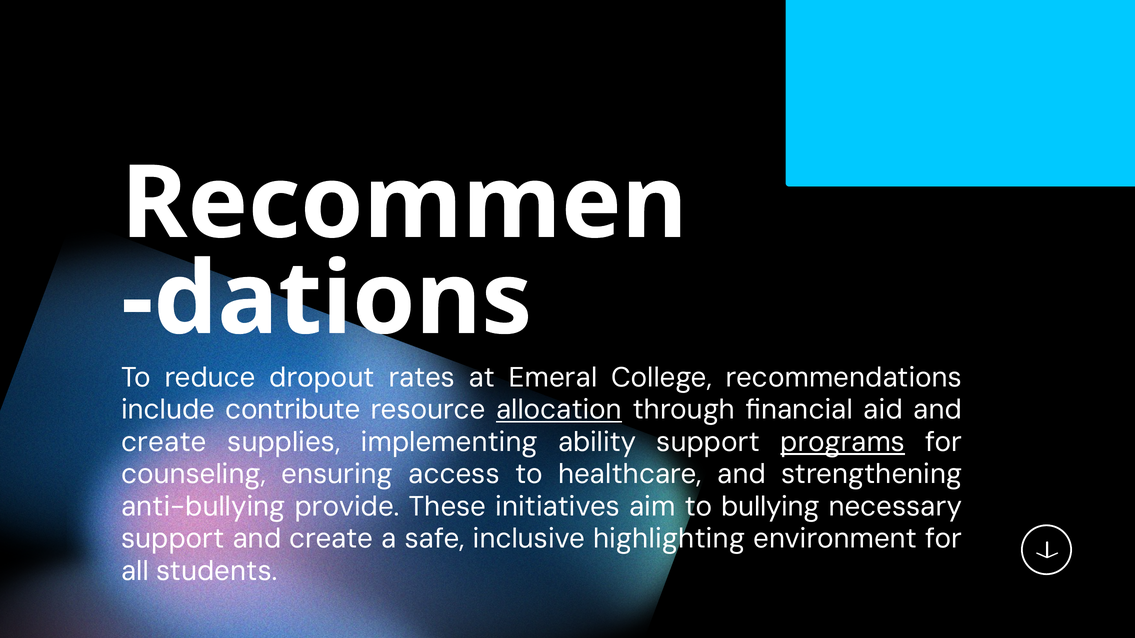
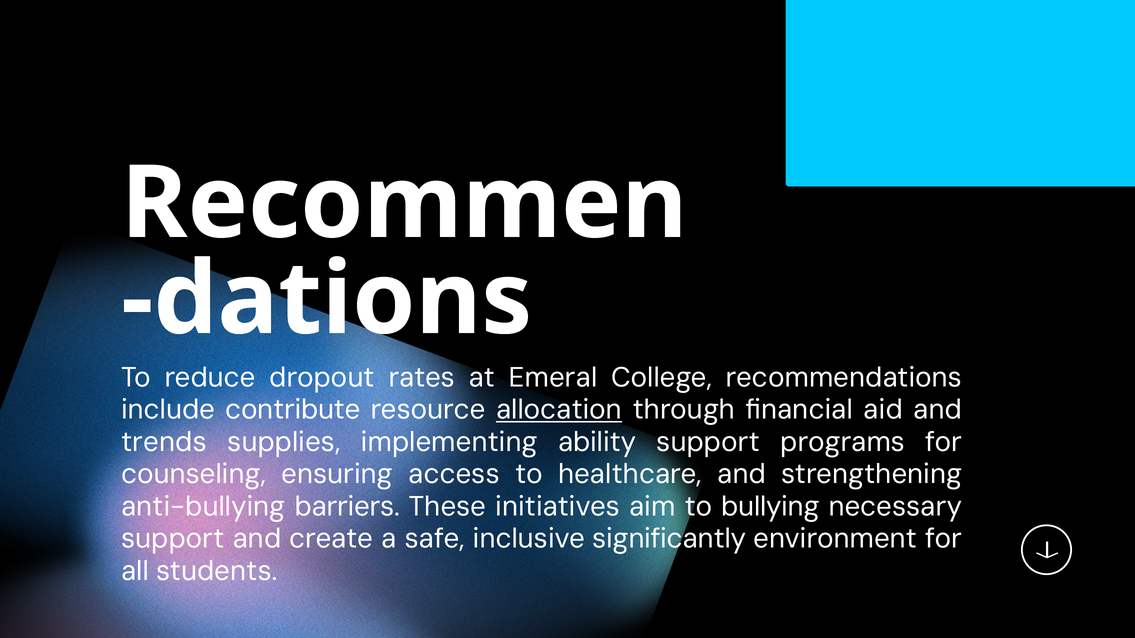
create: create -> trends (164, 442)
programs underline: present -> none (843, 442)
provide: provide -> barriers (347, 507)
highlighting: highlighting -> significantly (669, 539)
